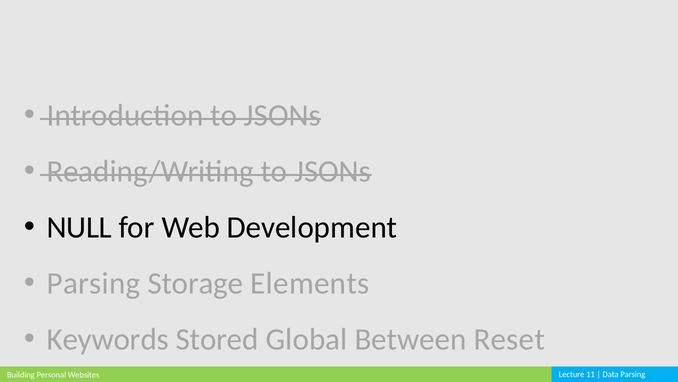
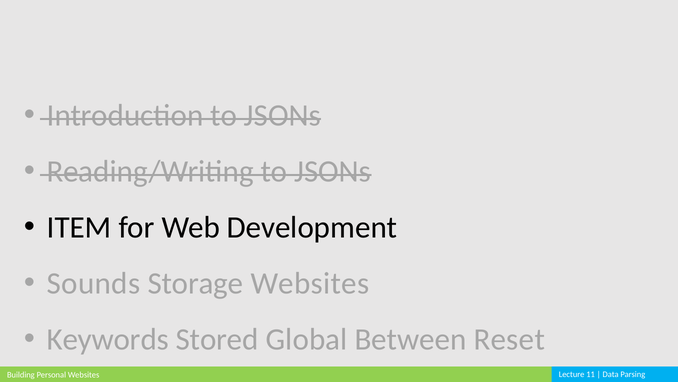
NULL: NULL -> ITEM (79, 227)
Parsing: Parsing -> Sounds (94, 283)
Storage Elements: Elements -> Websites (310, 283)
